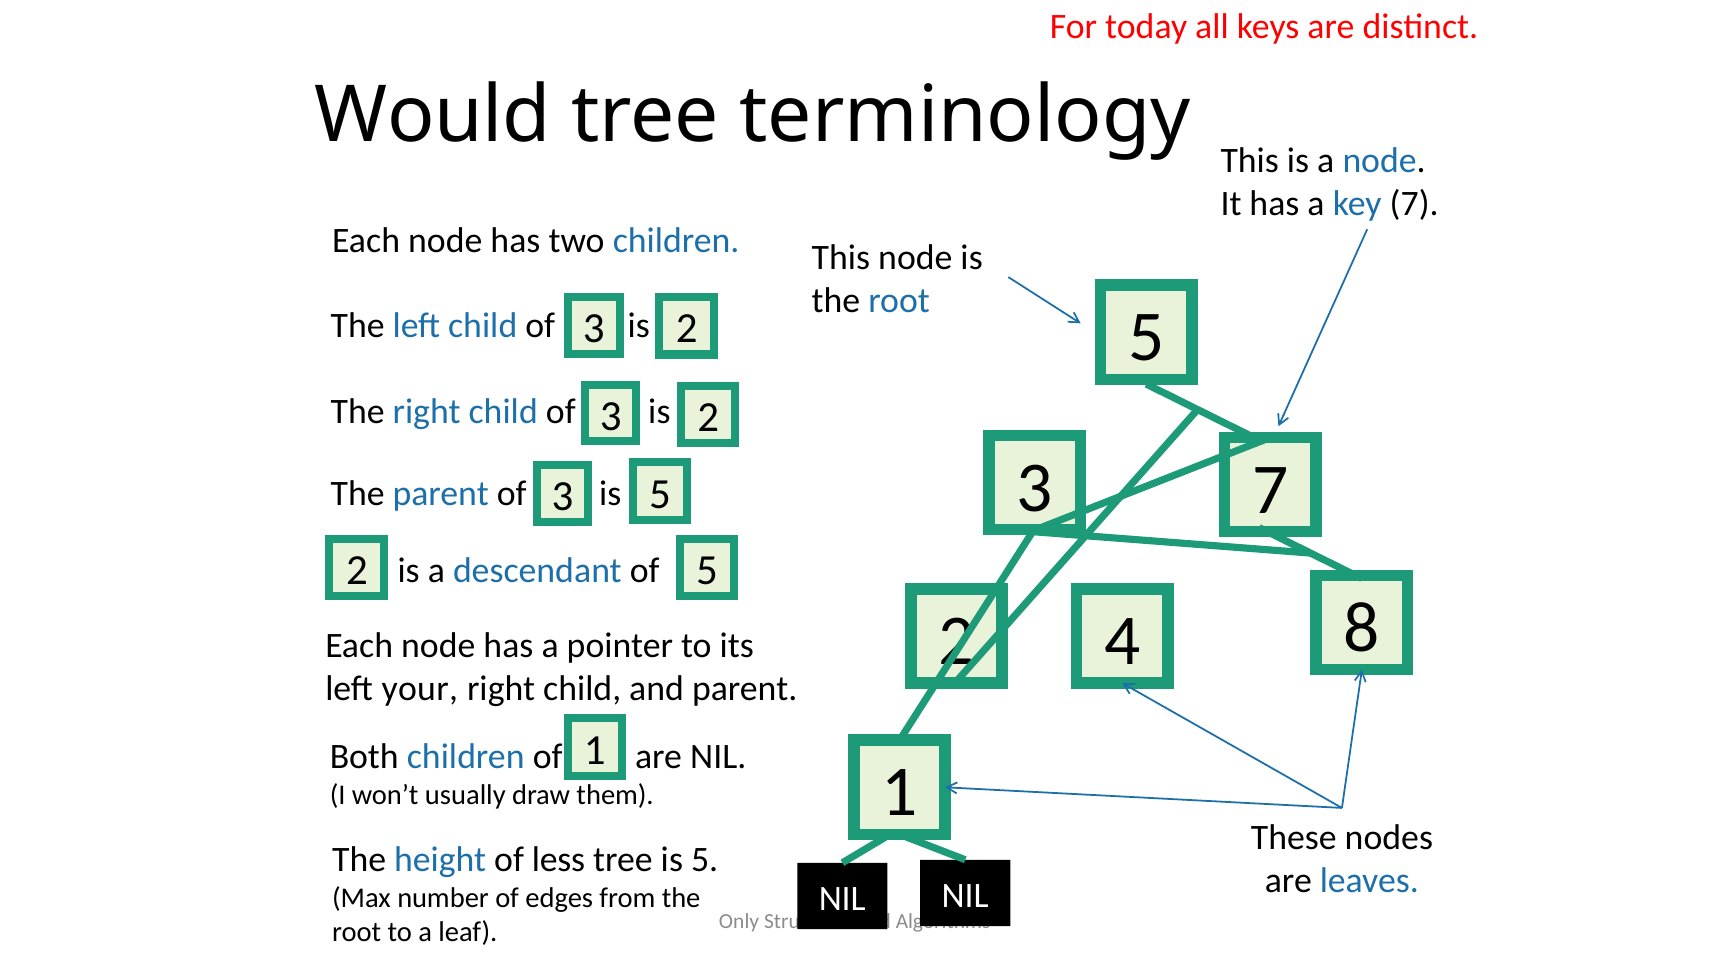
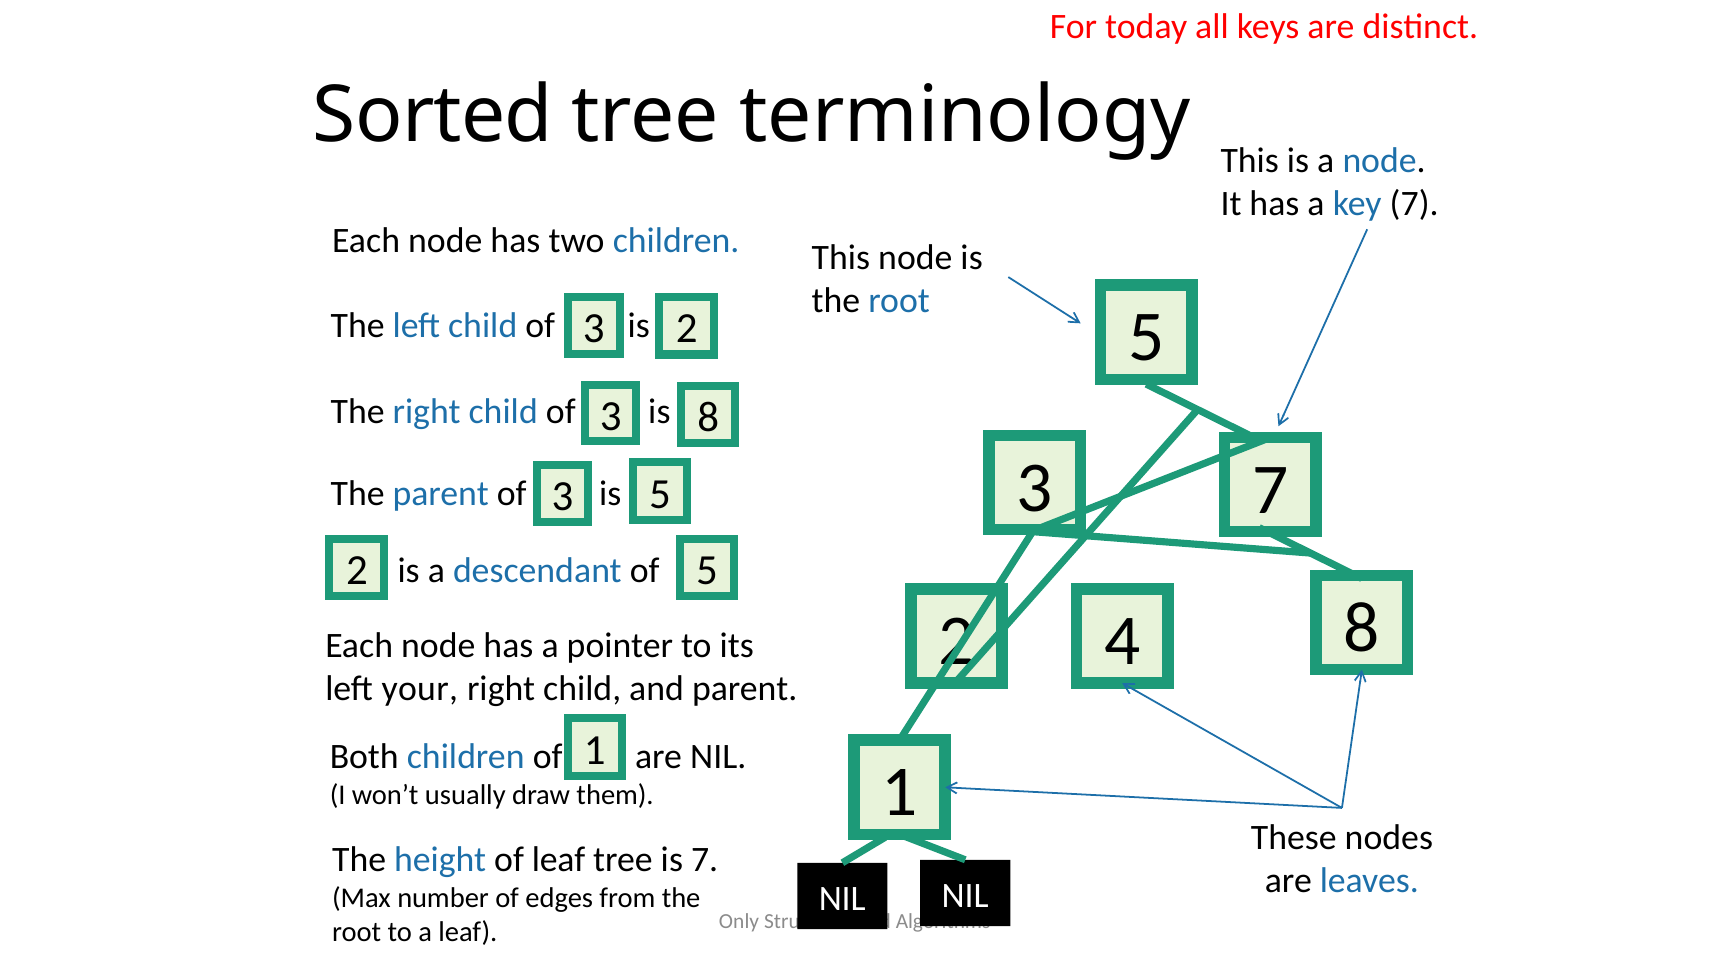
Would: Would -> Sorted (433, 115)
2: 2 -> 8 (708, 417)
of less: less -> leaf (559, 860)
is 5: 5 -> 7 (705, 860)
